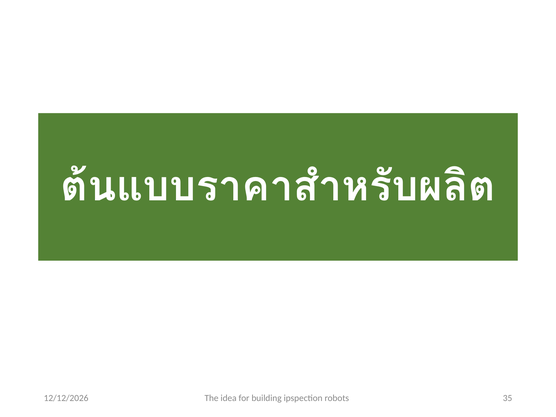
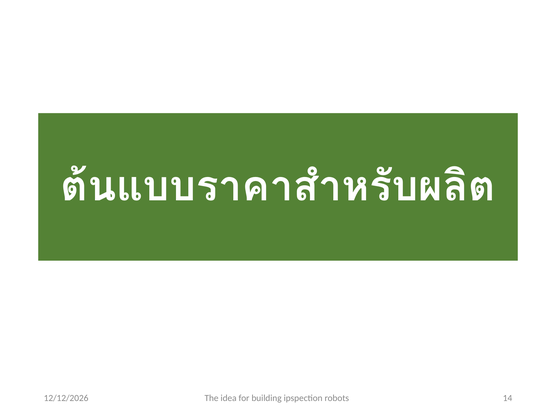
35: 35 -> 14 (508, 398)
